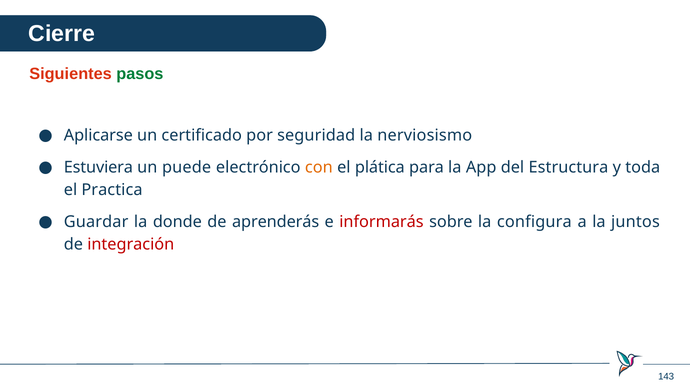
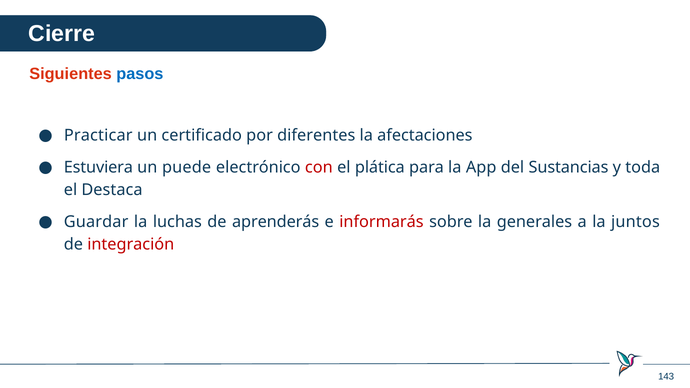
pasos colour: green -> blue (140, 74)
Aplicarse: Aplicarse -> Practicar (98, 135)
seguridad: seguridad -> diferentes (316, 135)
nerviosismo: nerviosismo -> afectaciones (425, 135)
con colour: orange -> red (319, 167)
Estructura: Estructura -> Sustancias (569, 167)
Practica: Practica -> Destaca (112, 190)
donde: donde -> luchas (177, 222)
configura: configura -> generales (534, 222)
